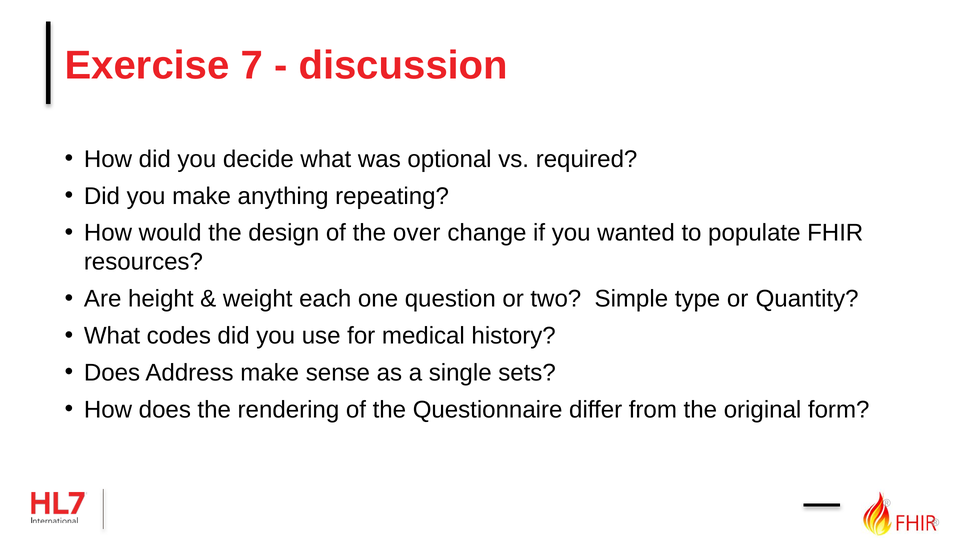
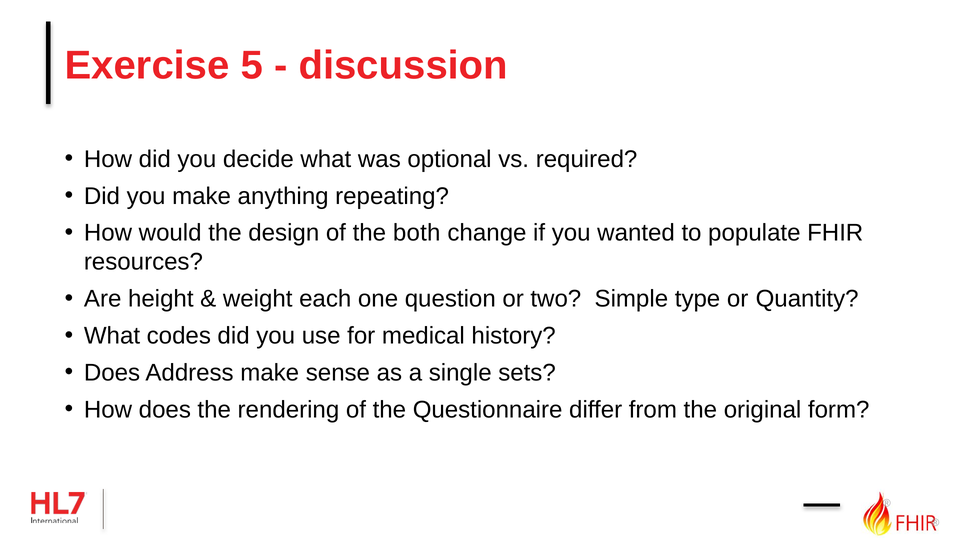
7: 7 -> 5 (252, 66)
over: over -> both (417, 233)
